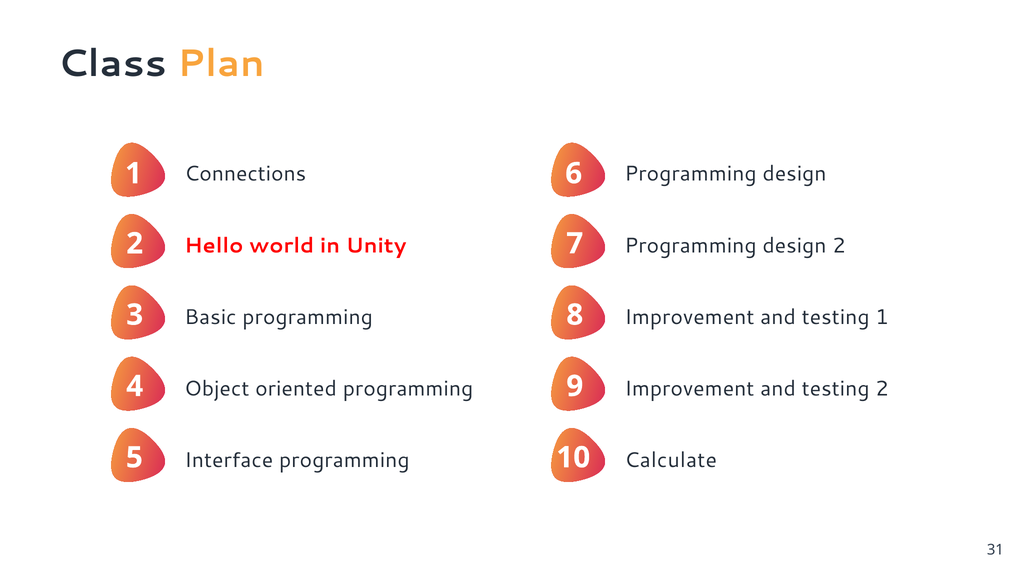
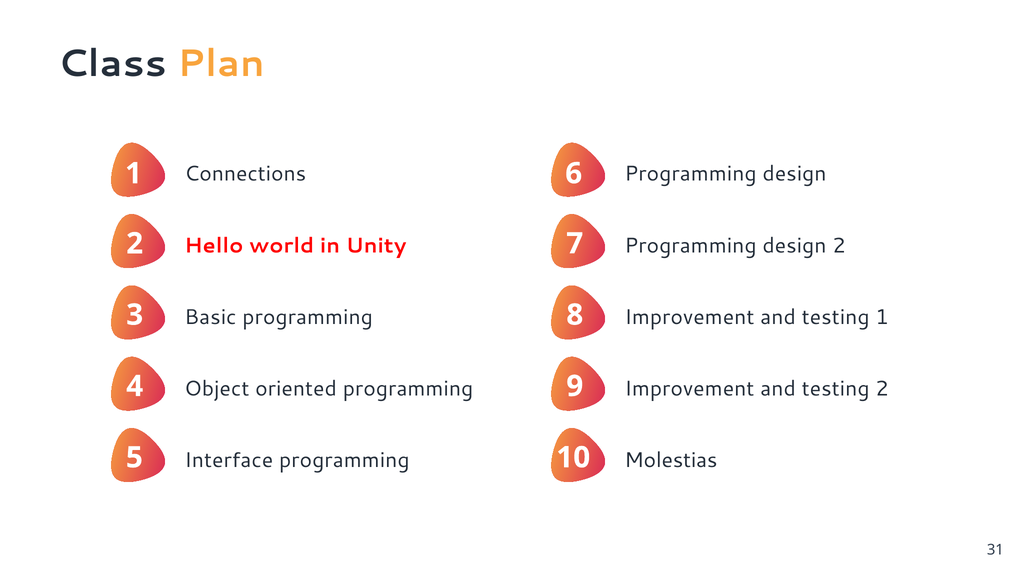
Calculate: Calculate -> Molestias (671, 460)
